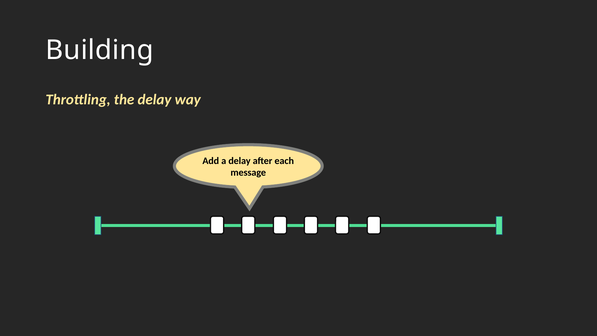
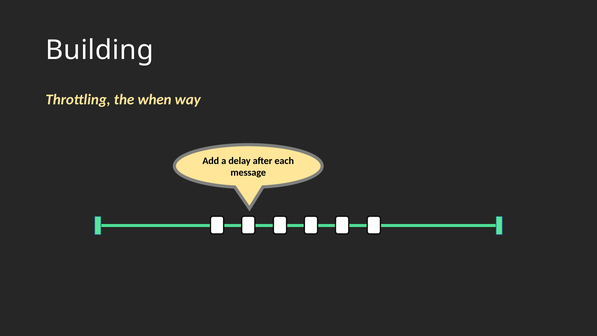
the delay: delay -> when (155, 100)
